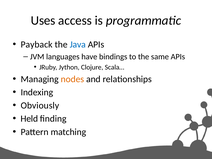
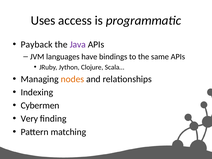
Java colour: blue -> purple (78, 44)
Obviously: Obviously -> Cybermen (40, 106)
Held: Held -> Very (29, 119)
